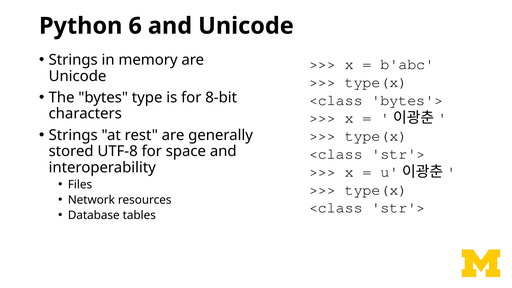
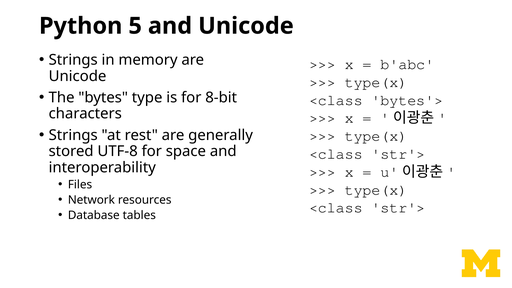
6: 6 -> 5 (135, 26)
